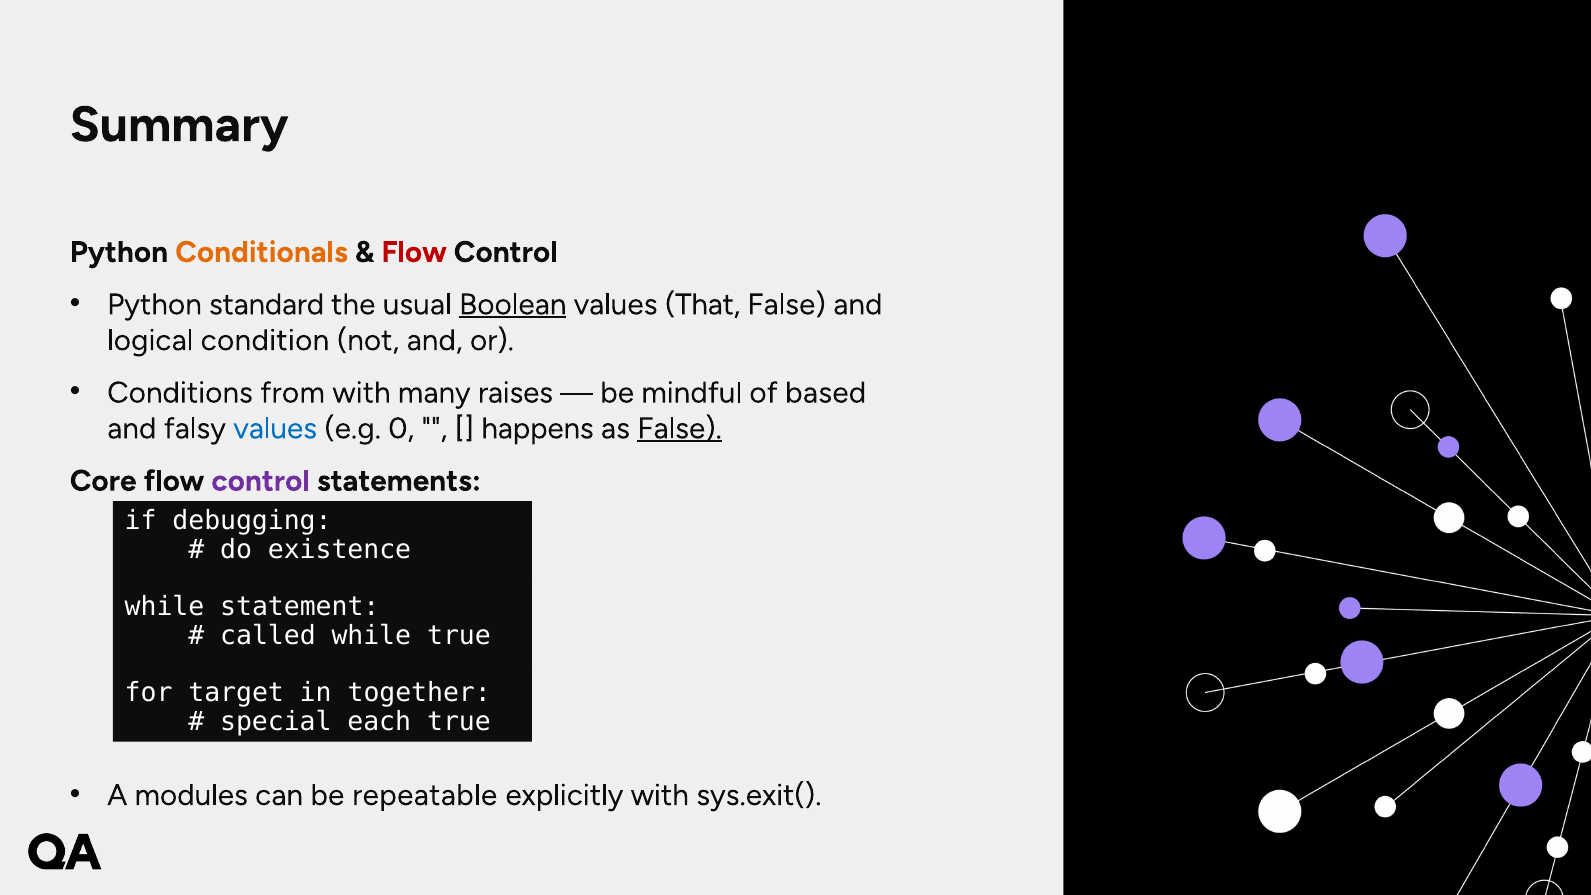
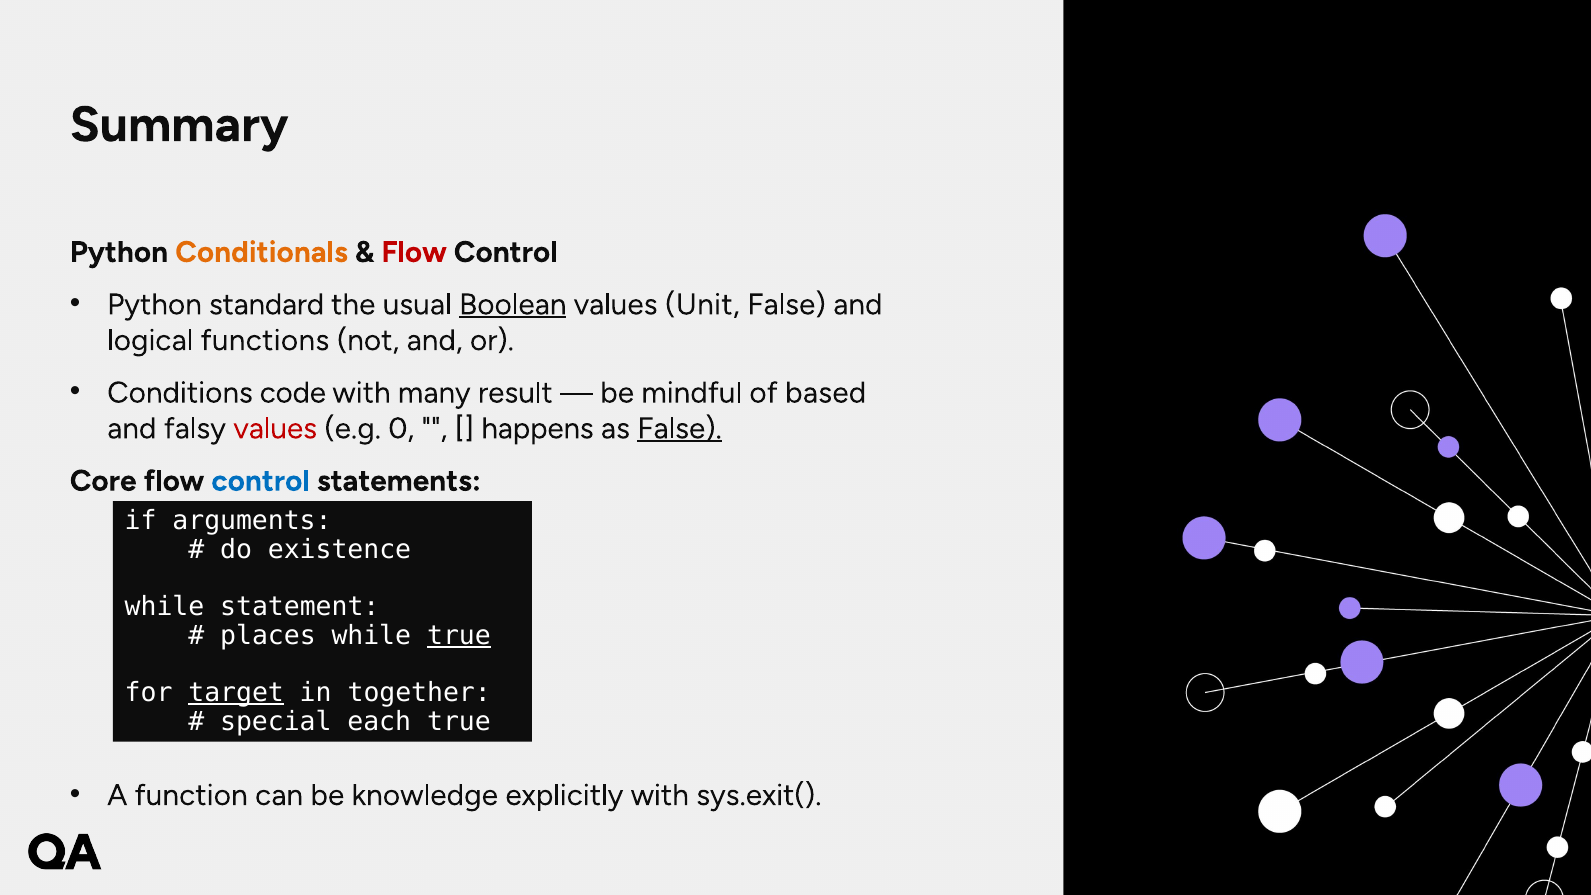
That: That -> Unit (702, 304)
condition: condition -> functions (265, 340)
from: from -> code (293, 393)
raises: raises -> result (515, 393)
values colour: blue -> red (275, 428)
control colour: purple -> blue (261, 481)
debugging: debugging -> arguments (252, 521)
called: called -> places (268, 636)
true underline: none -> present (459, 636)
target underline: none -> present (236, 693)
modules: modules -> function (191, 795)
repeatable: repeatable -> knowledge (425, 795)
